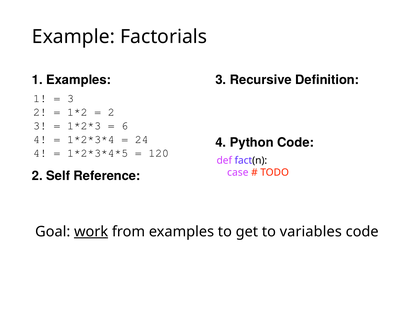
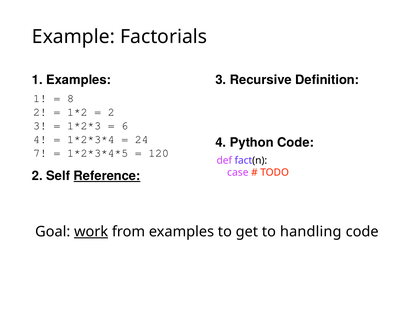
3: 3 -> 8 (71, 98)
4: 4 -> 7 (40, 153)
Reference underline: none -> present (107, 176)
variables: variables -> handling (311, 231)
